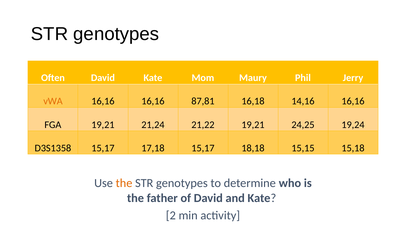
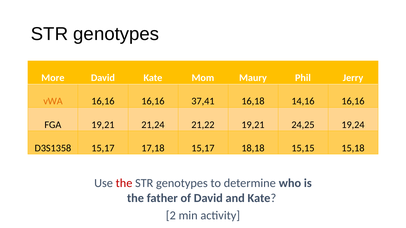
Often: Often -> More (53, 78)
87,81: 87,81 -> 37,41 (203, 101)
the colour: orange -> red (124, 184)
